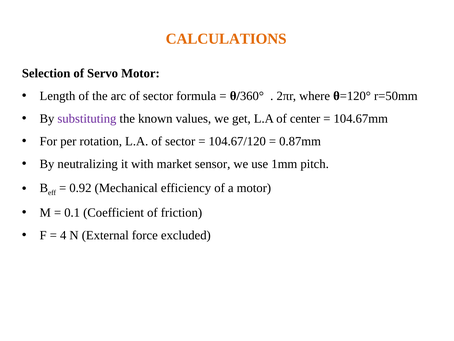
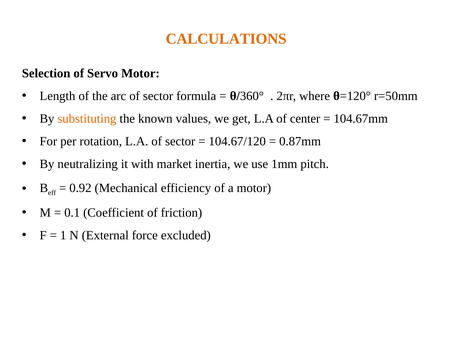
substituting colour: purple -> orange (87, 118)
sensor: sensor -> inertia (213, 164)
4: 4 -> 1 (63, 235)
